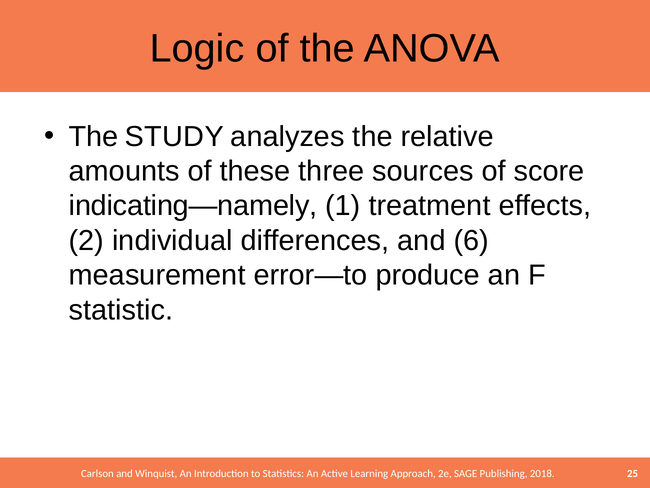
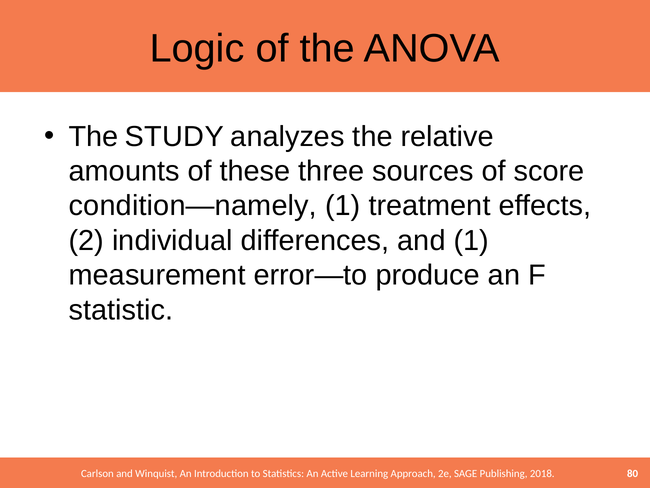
indicating—namely: indicating—namely -> condition—namely (193, 206)
and 6: 6 -> 1 (471, 240)
25: 25 -> 80 (633, 473)
